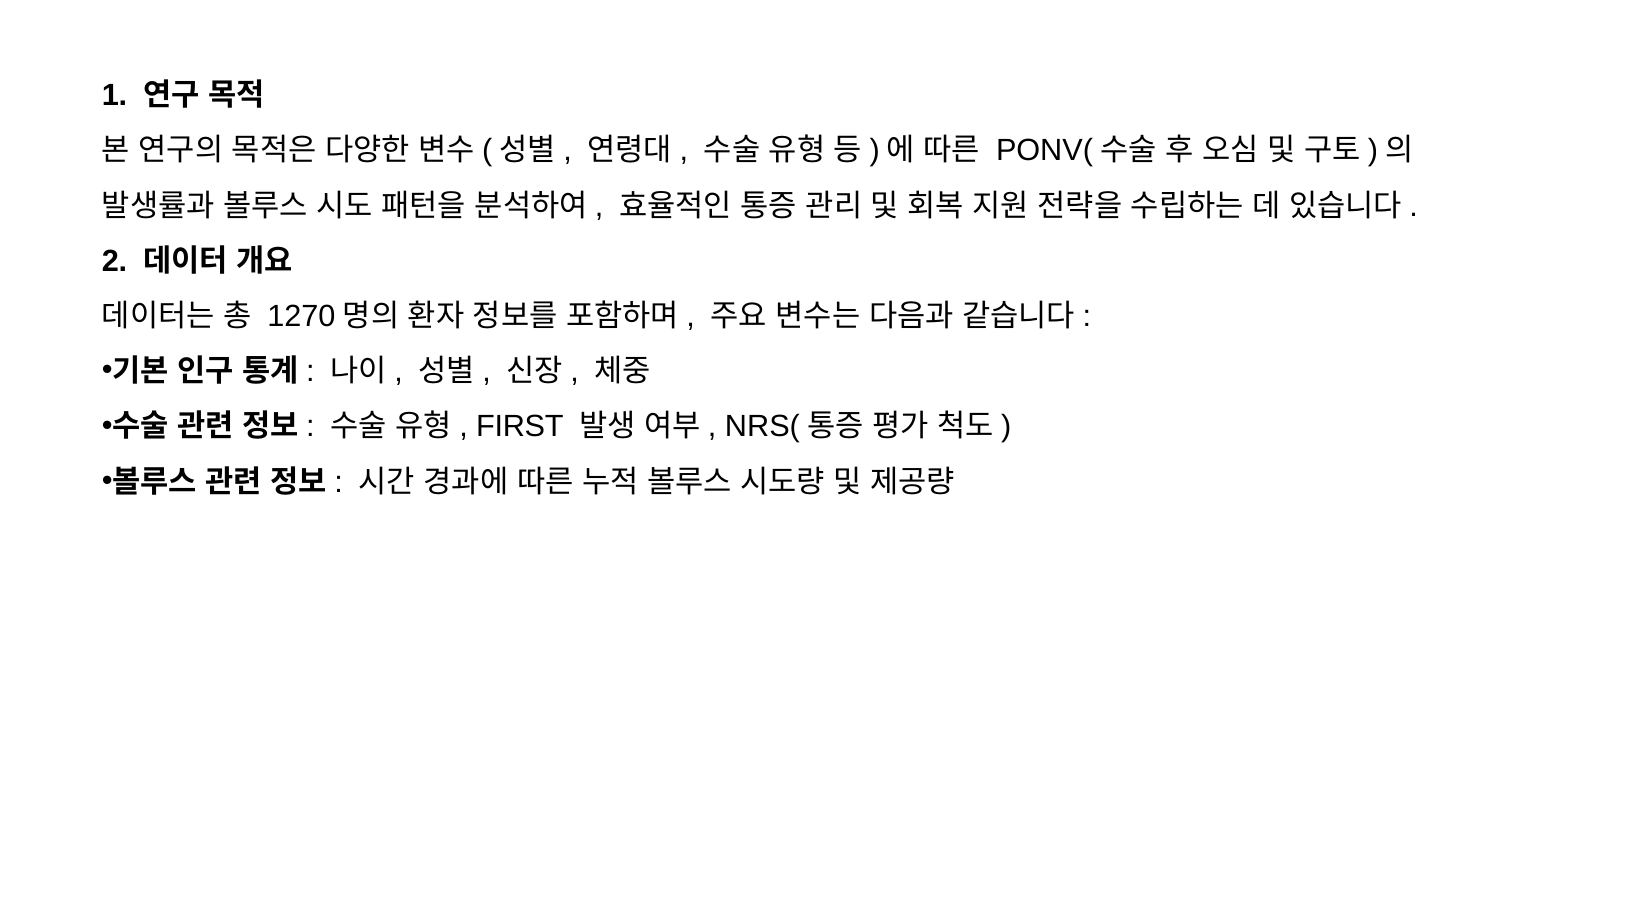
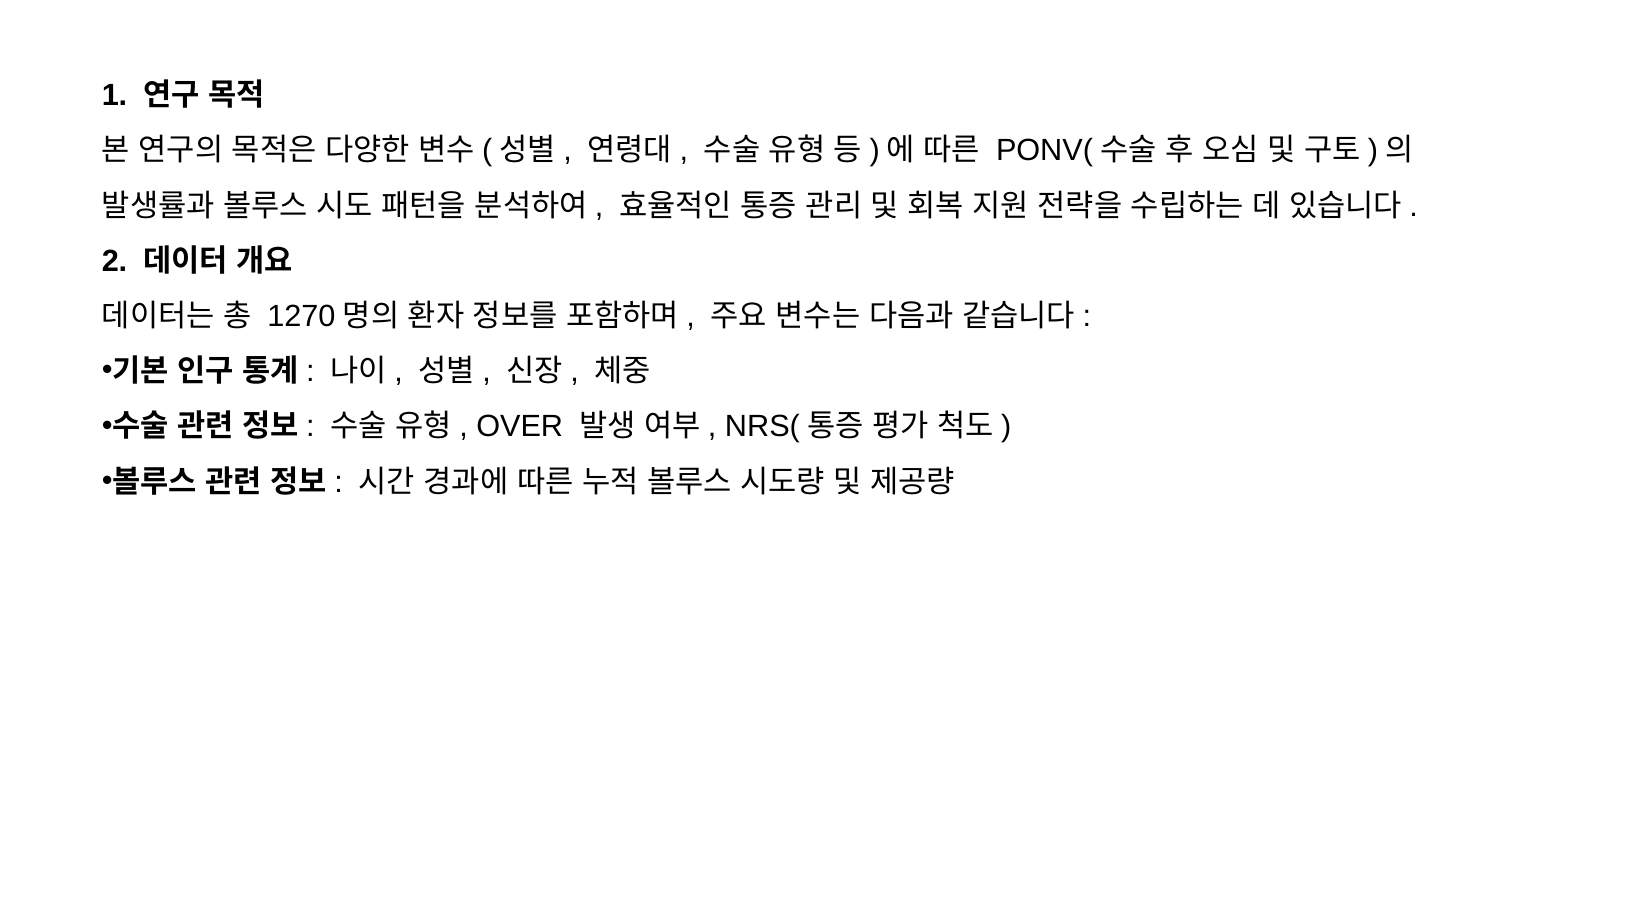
FIRST: FIRST -> OVER (520, 427)
